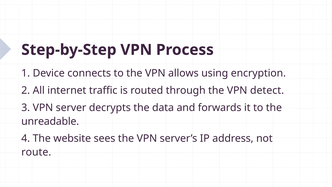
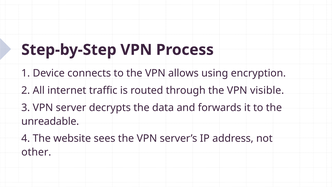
detect: detect -> visible (267, 90)
route: route -> other (36, 152)
